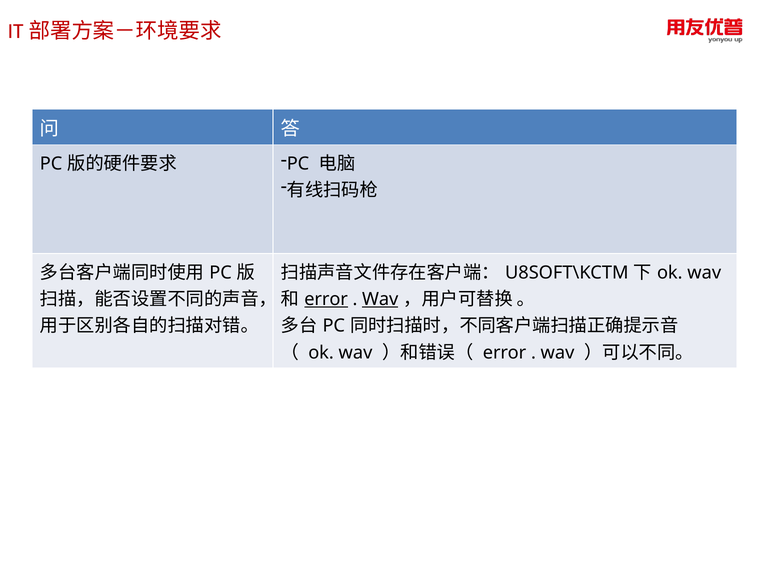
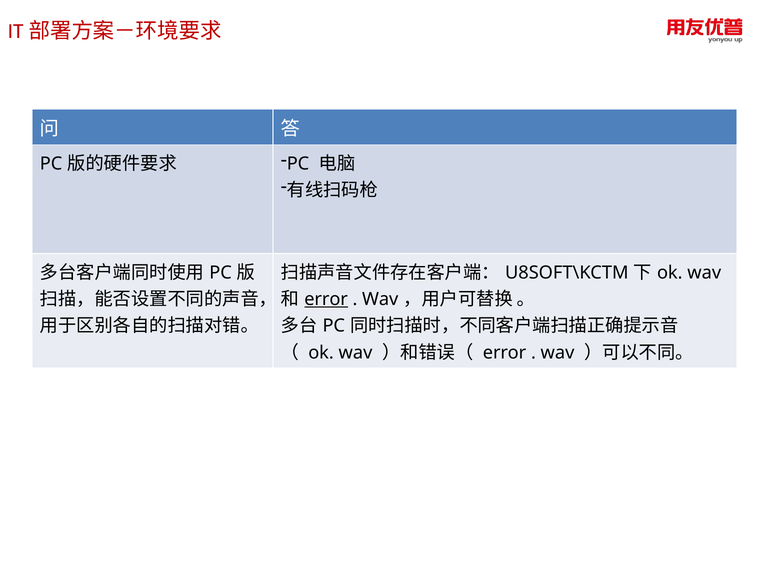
Wav underline: present -> none (380, 299)
